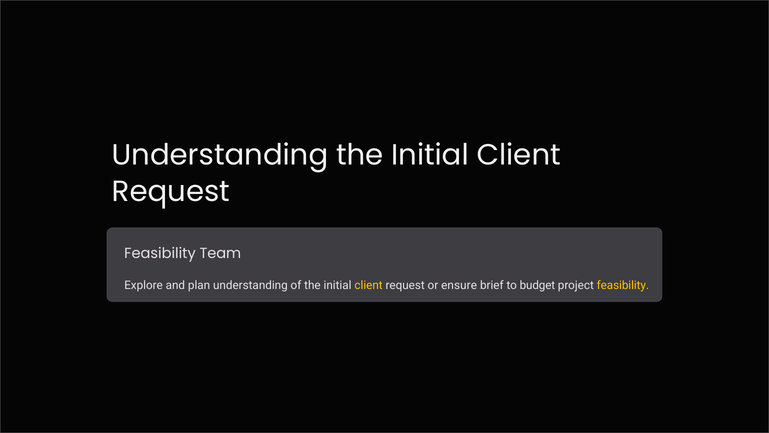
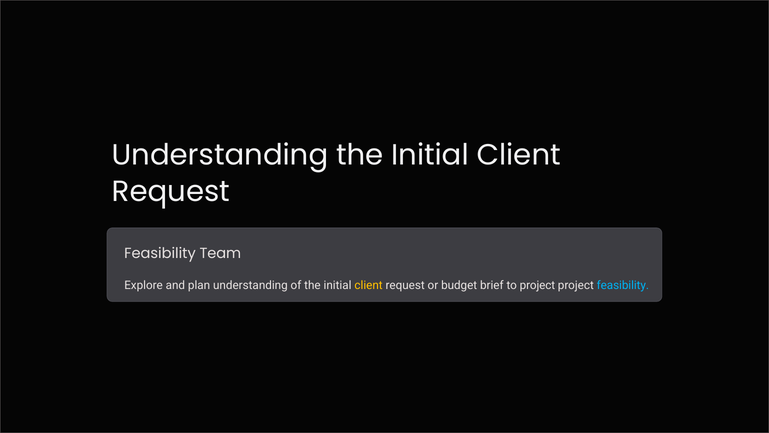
ensure: ensure -> budget (459, 285)
to budget: budget -> project (537, 285)
feasibility colour: yellow -> light blue (623, 285)
